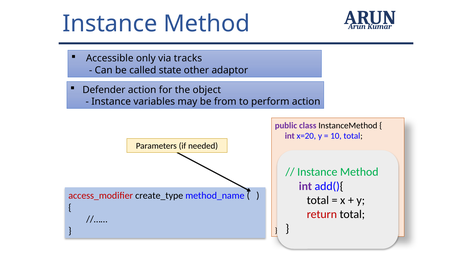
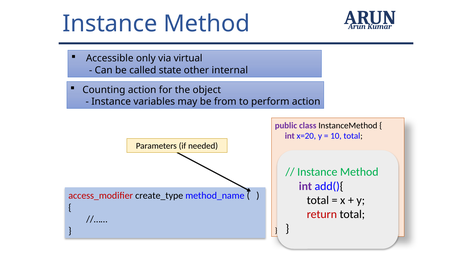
tracks: tracks -> virtual (188, 58)
adaptor: adaptor -> internal (230, 70)
Defender: Defender -> Counting (104, 90)
